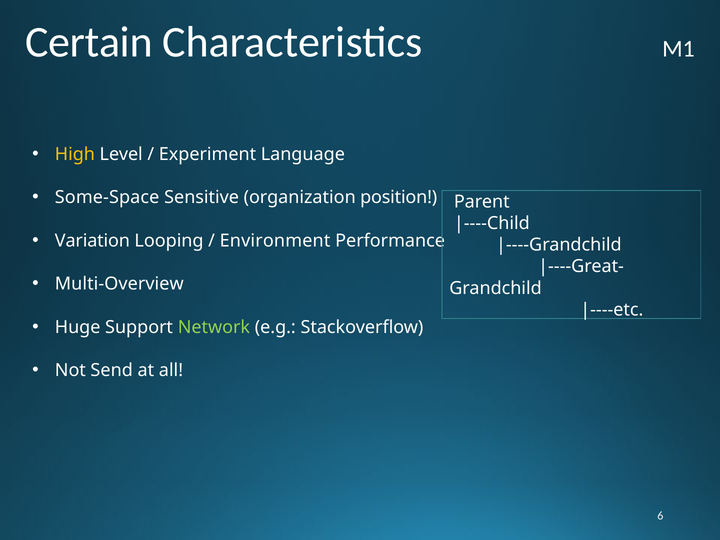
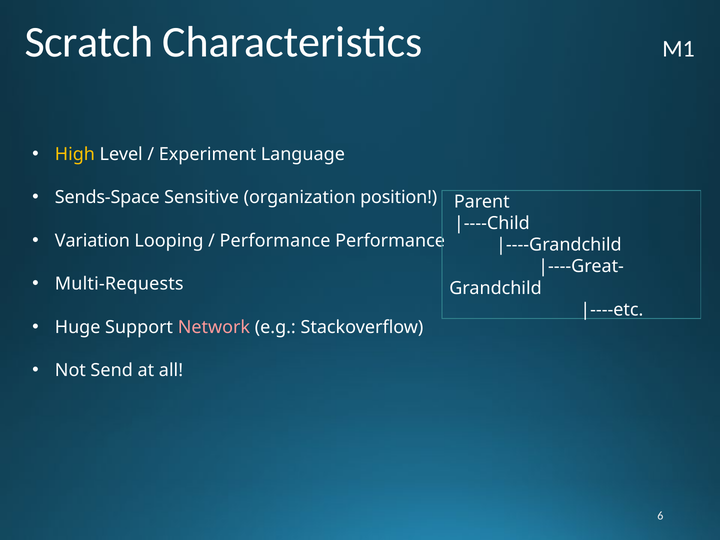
Certain: Certain -> Scratch (89, 42)
Some-Space: Some-Space -> Sends-Space (107, 197)
Environment: Environment -> Performance (275, 241)
Multi-Overview: Multi-Overview -> Multi-Requests (119, 284)
Network colour: light green -> pink (214, 327)
